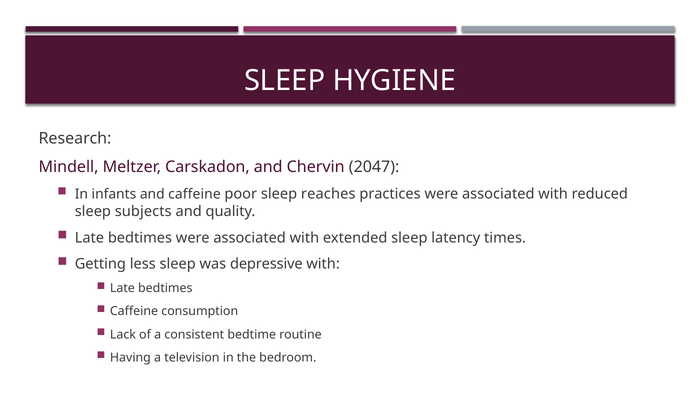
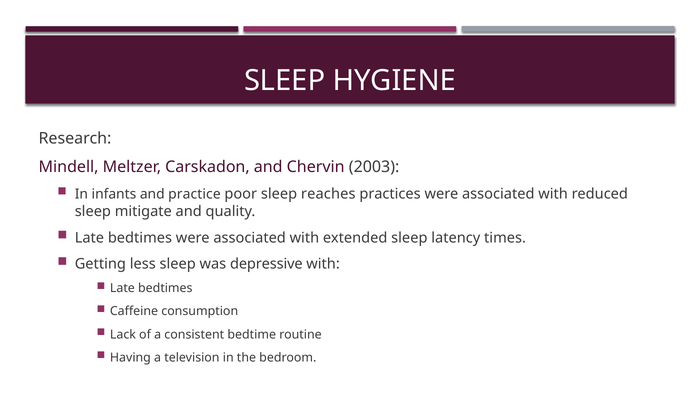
2047: 2047 -> 2003 (374, 167)
and caffeine: caffeine -> practice (194, 194)
subjects: subjects -> mitigate (143, 211)
